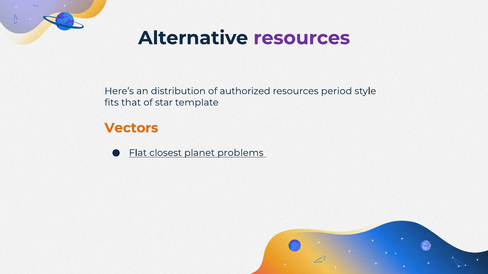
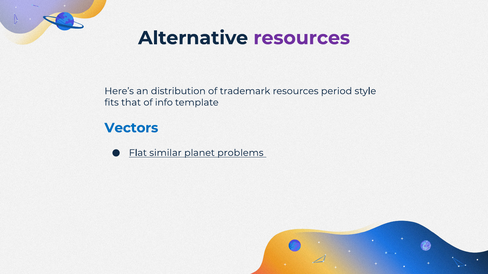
authorized: authorized -> trademark (245, 91)
star: star -> info (164, 103)
Vectors colour: orange -> blue (131, 128)
closest: closest -> similar (165, 153)
